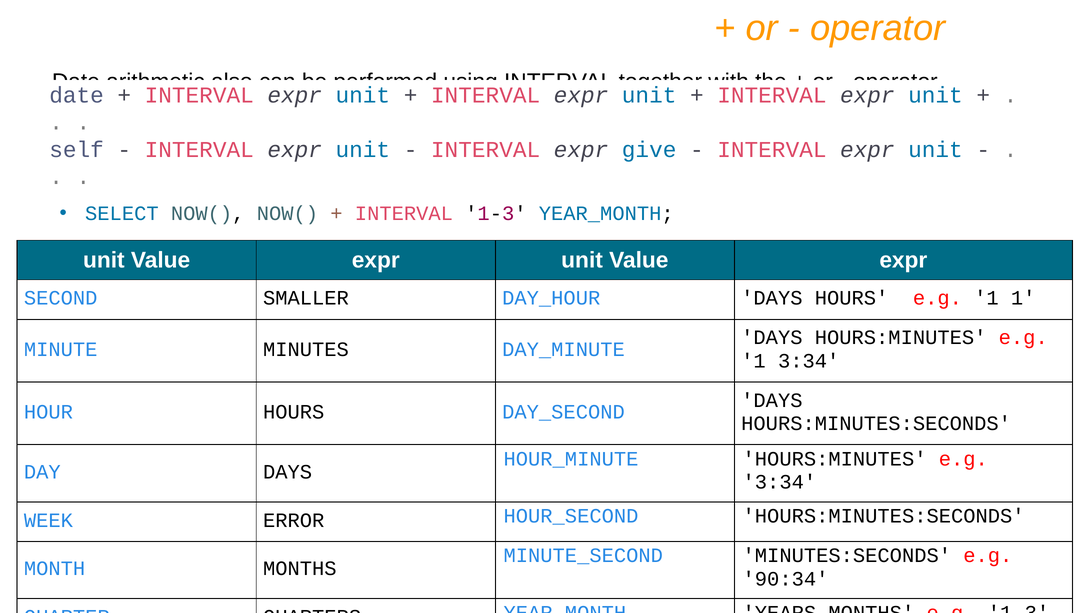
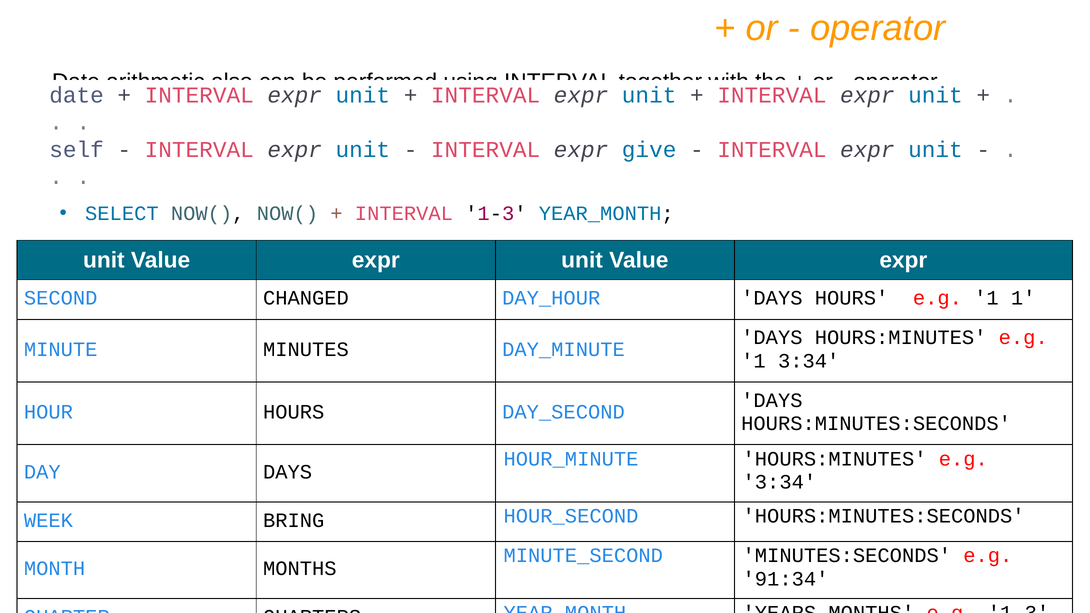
SMALLER: SMALLER -> CHANGED (306, 298)
ERROR: ERROR -> BRING (294, 520)
90:34: 90:34 -> 91:34 (786, 579)
